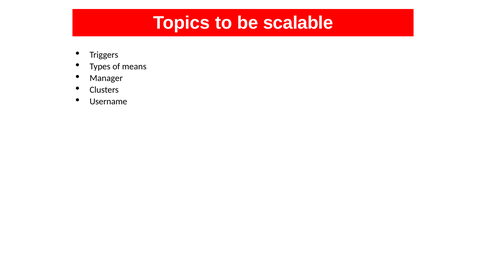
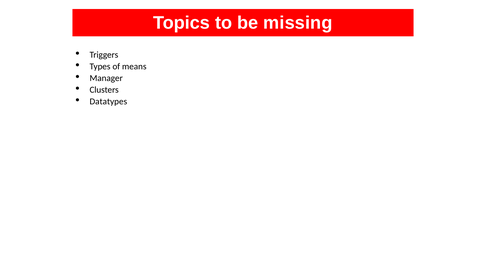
scalable: scalable -> missing (298, 23)
Username: Username -> Datatypes (108, 101)
